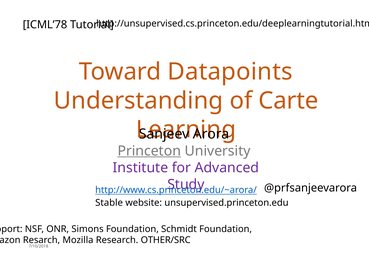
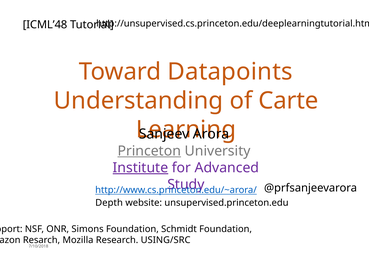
ICML’78: ICML’78 -> ICML’48 (45, 25)
Institute underline: none -> present (140, 168)
Stable: Stable -> Depth (109, 203)
OTHER/SRC: OTHER/SRC -> USING/SRC (166, 240)
